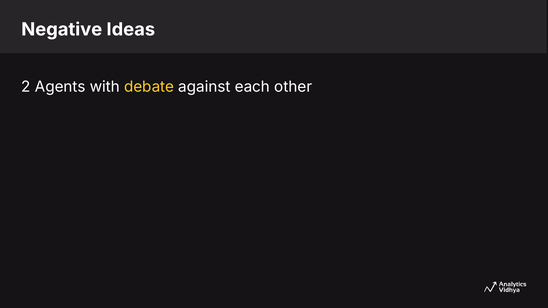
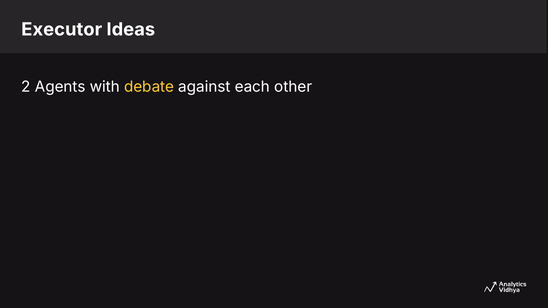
Negative: Negative -> Executor (62, 29)
